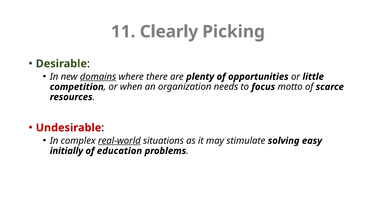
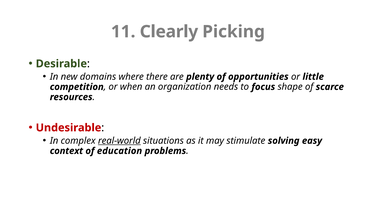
domains underline: present -> none (98, 77)
motto: motto -> shape (290, 87)
initially: initially -> context (66, 151)
